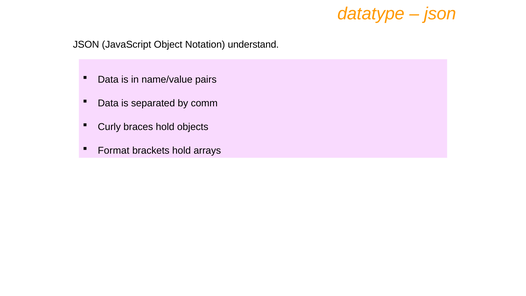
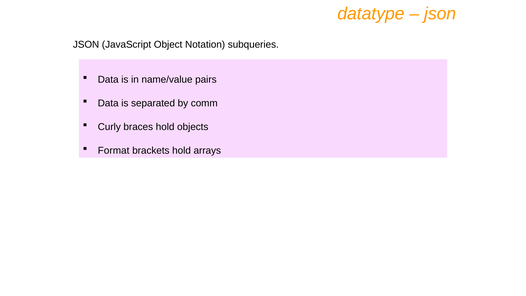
understand: understand -> subqueries (253, 45)
